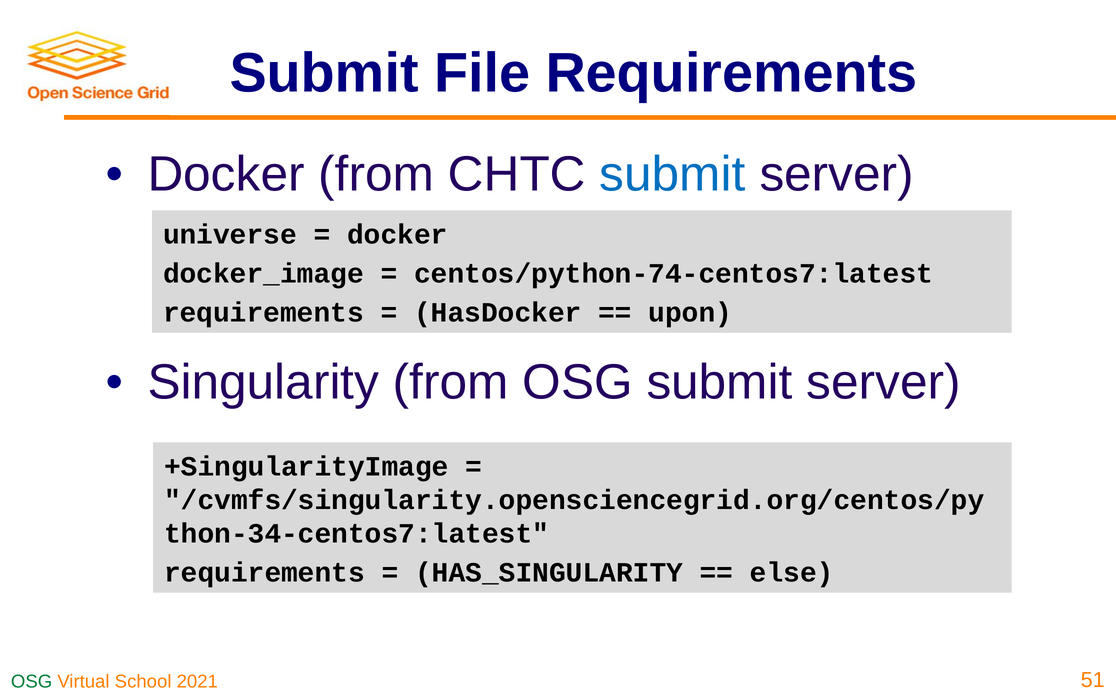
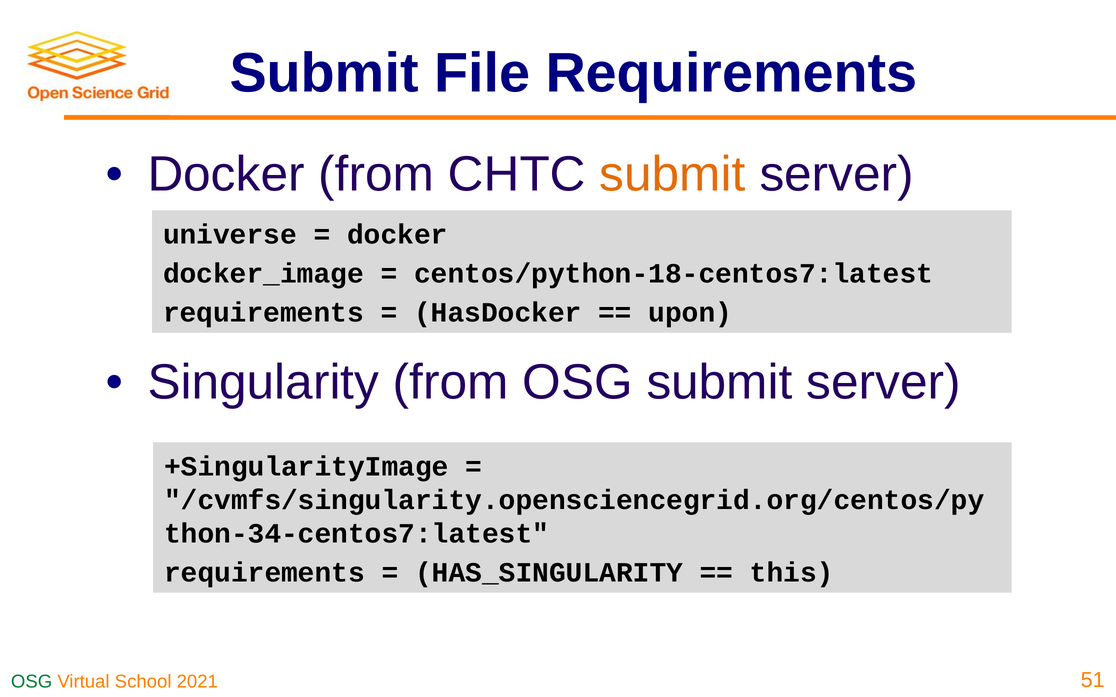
submit colour: blue -> orange (673, 174)
centos/python-74-centos7:latest: centos/python-74-centos7:latest -> centos/python-18-centos7:latest (674, 274)
else: else -> this (792, 573)
